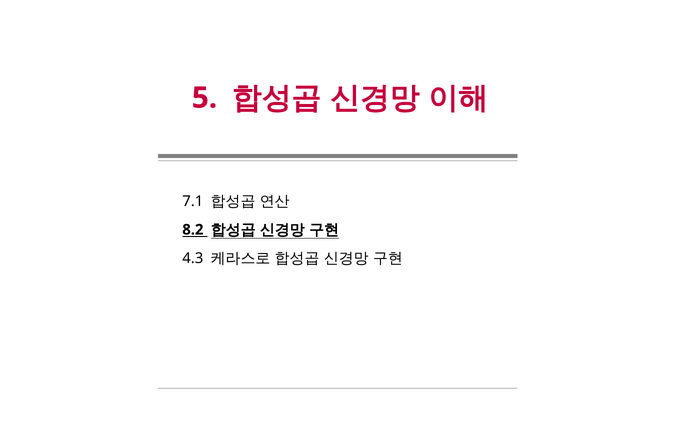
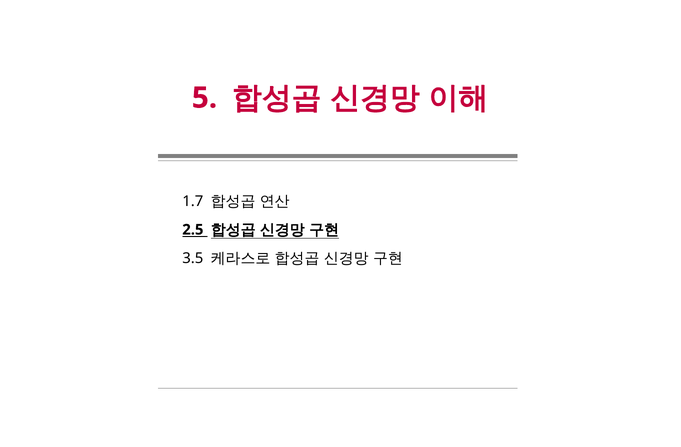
7.1: 7.1 -> 1.7 (193, 201)
8.2: 8.2 -> 2.5 (193, 230)
4.3: 4.3 -> 3.5 (193, 258)
